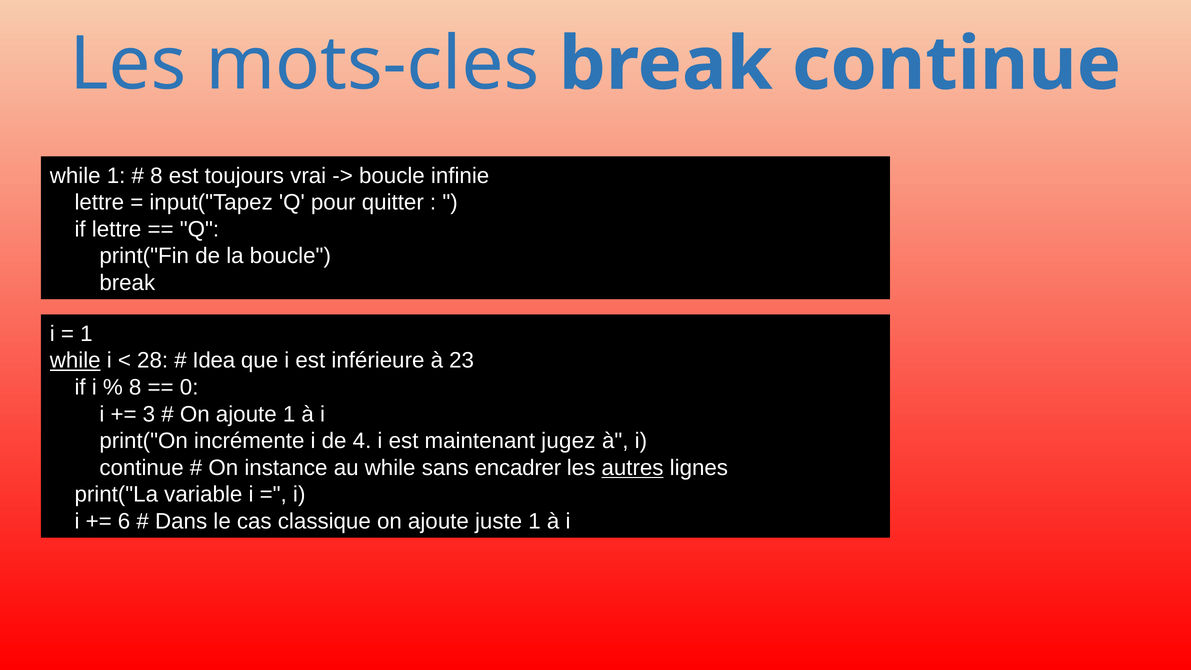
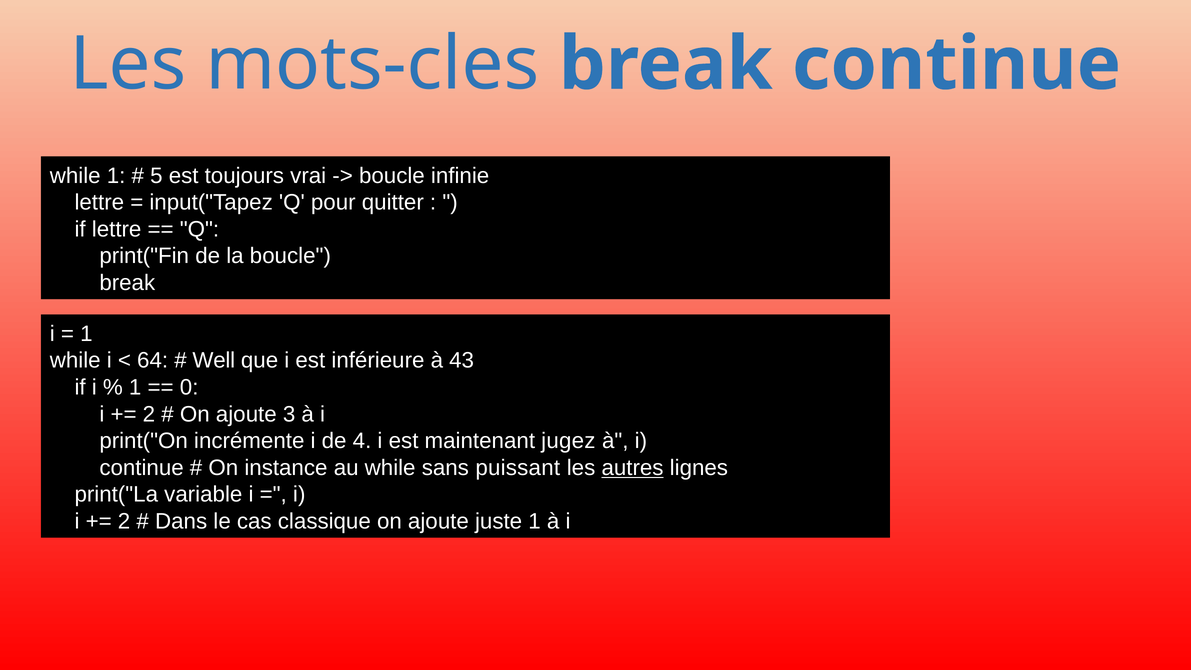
8: 8 -> 5 (156, 176)
while underline: present -> none (75, 361)
28: 28 -> 64 (153, 361)
Idea: Idea -> Well (214, 361)
23: 23 -> 43 (462, 361)
8: 8 -> 1 (135, 387)
3: 3 -> 2 (149, 414)
ajoute 1: 1 -> 3 (289, 414)
encadrer: encadrer -> puissant (518, 468)
6: 6 -> 2 (124, 521)
